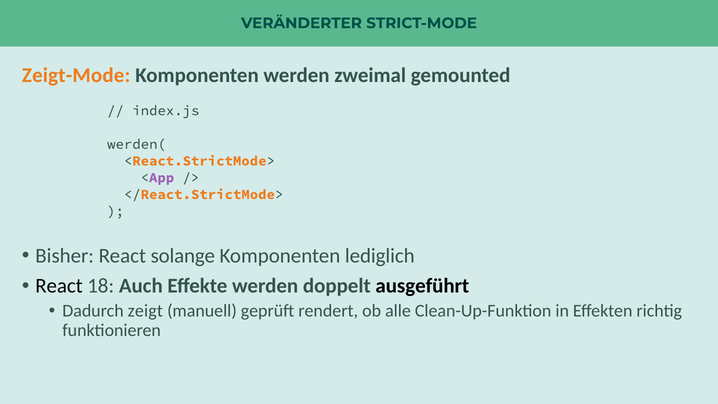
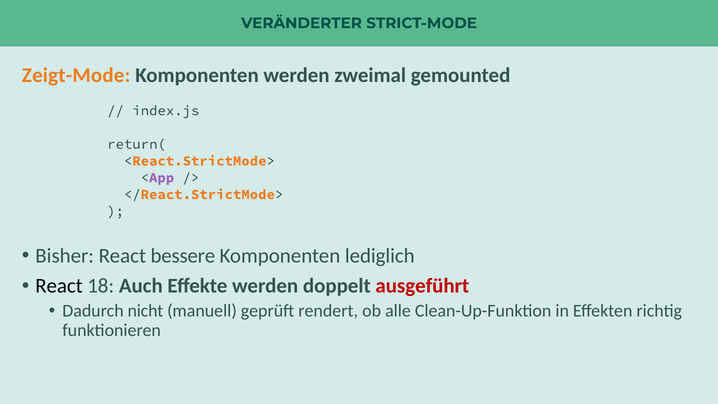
werden(: werden( -> return( (137, 144)
solange: solange -> bessere (183, 256)
ausgeführt colour: black -> red (422, 286)
zeigt: zeigt -> nicht (145, 311)
